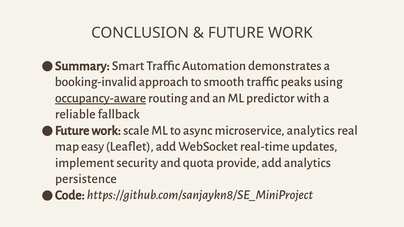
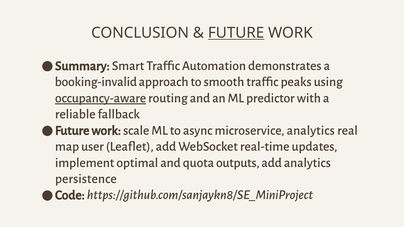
FUTURE underline: none -> present (236, 33)
easy: easy -> user (93, 147)
security: security -> optimal (137, 163)
provide: provide -> outputs (238, 163)
